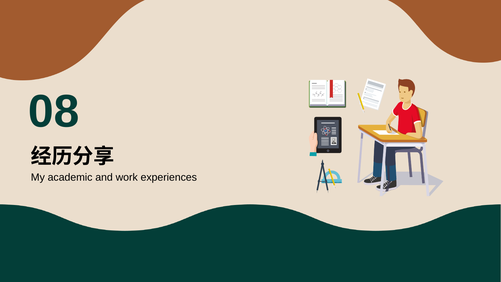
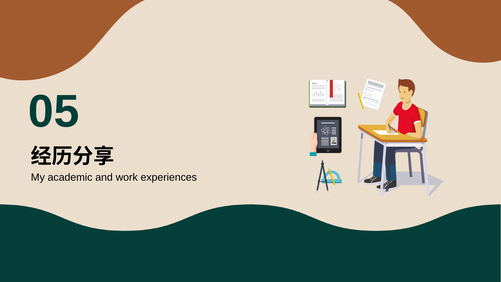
8: 8 -> 5 (66, 112)
